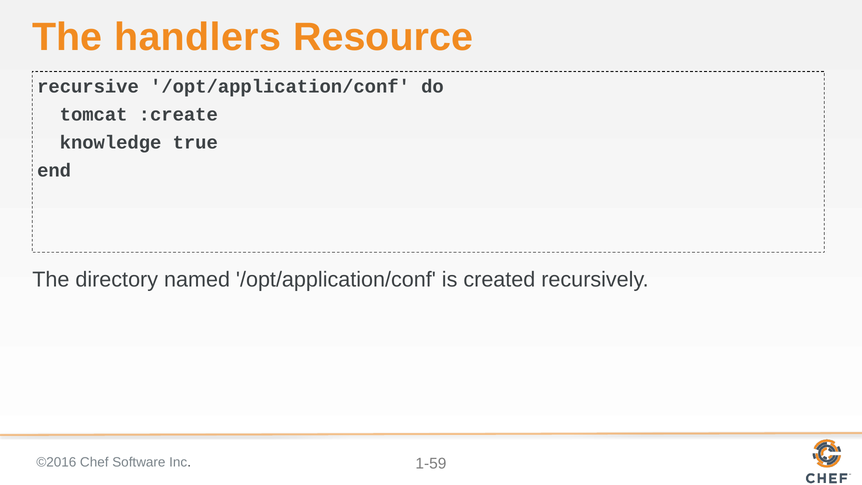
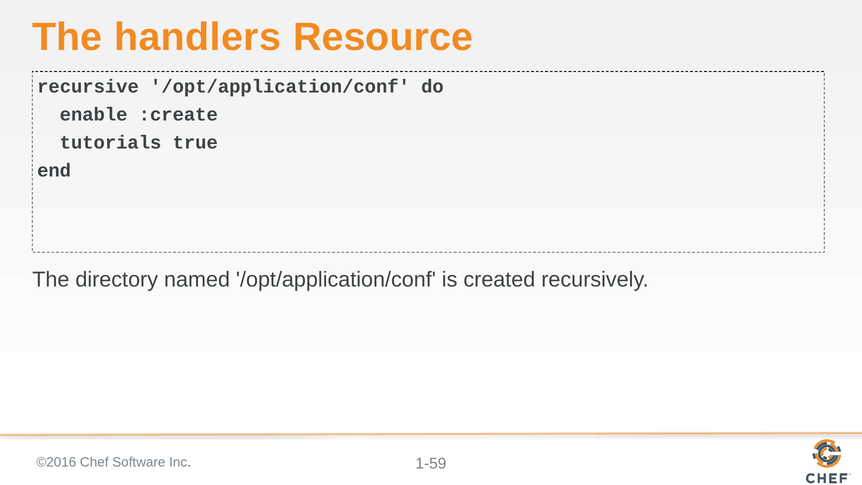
tomcat: tomcat -> enable (94, 115)
knowledge: knowledge -> tutorials (111, 143)
